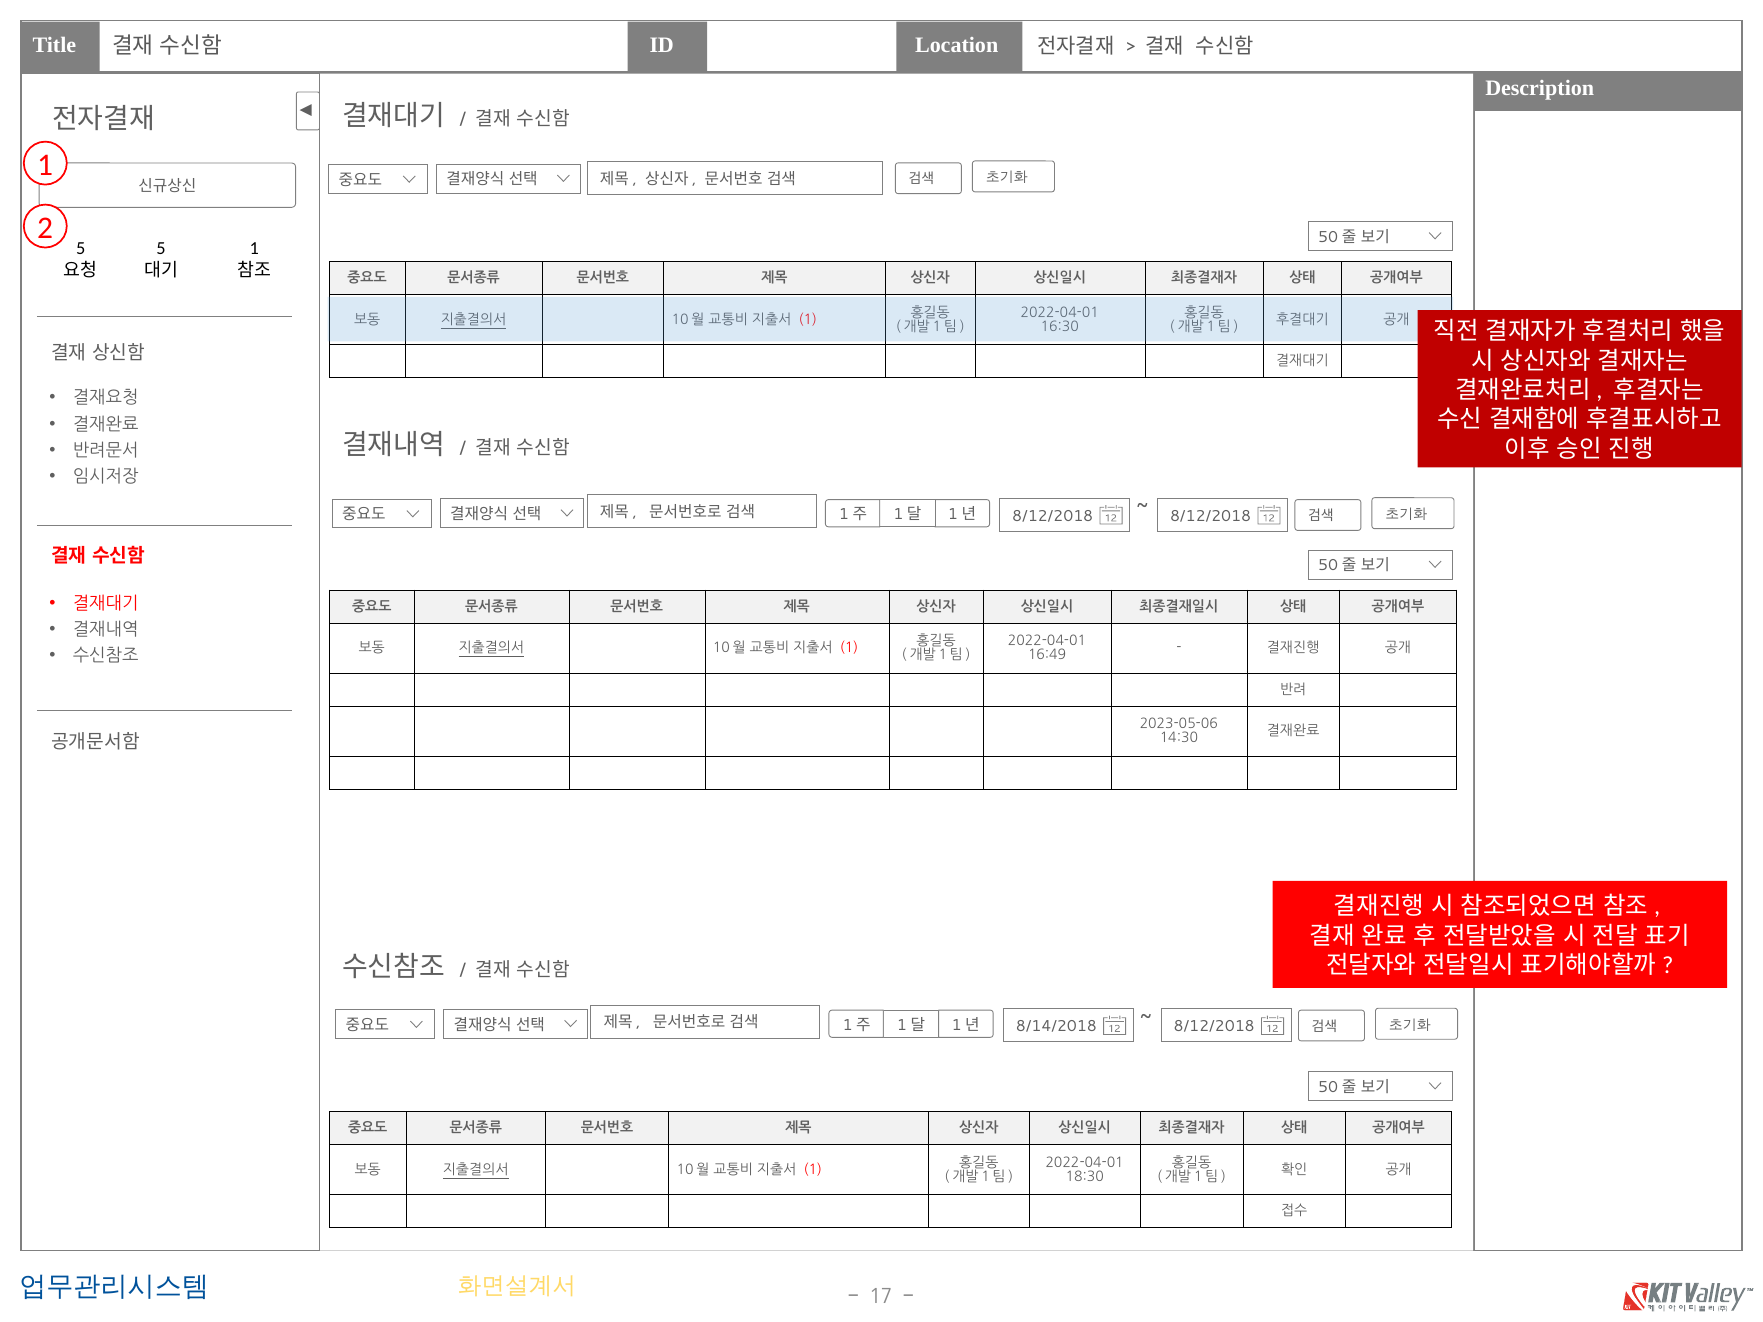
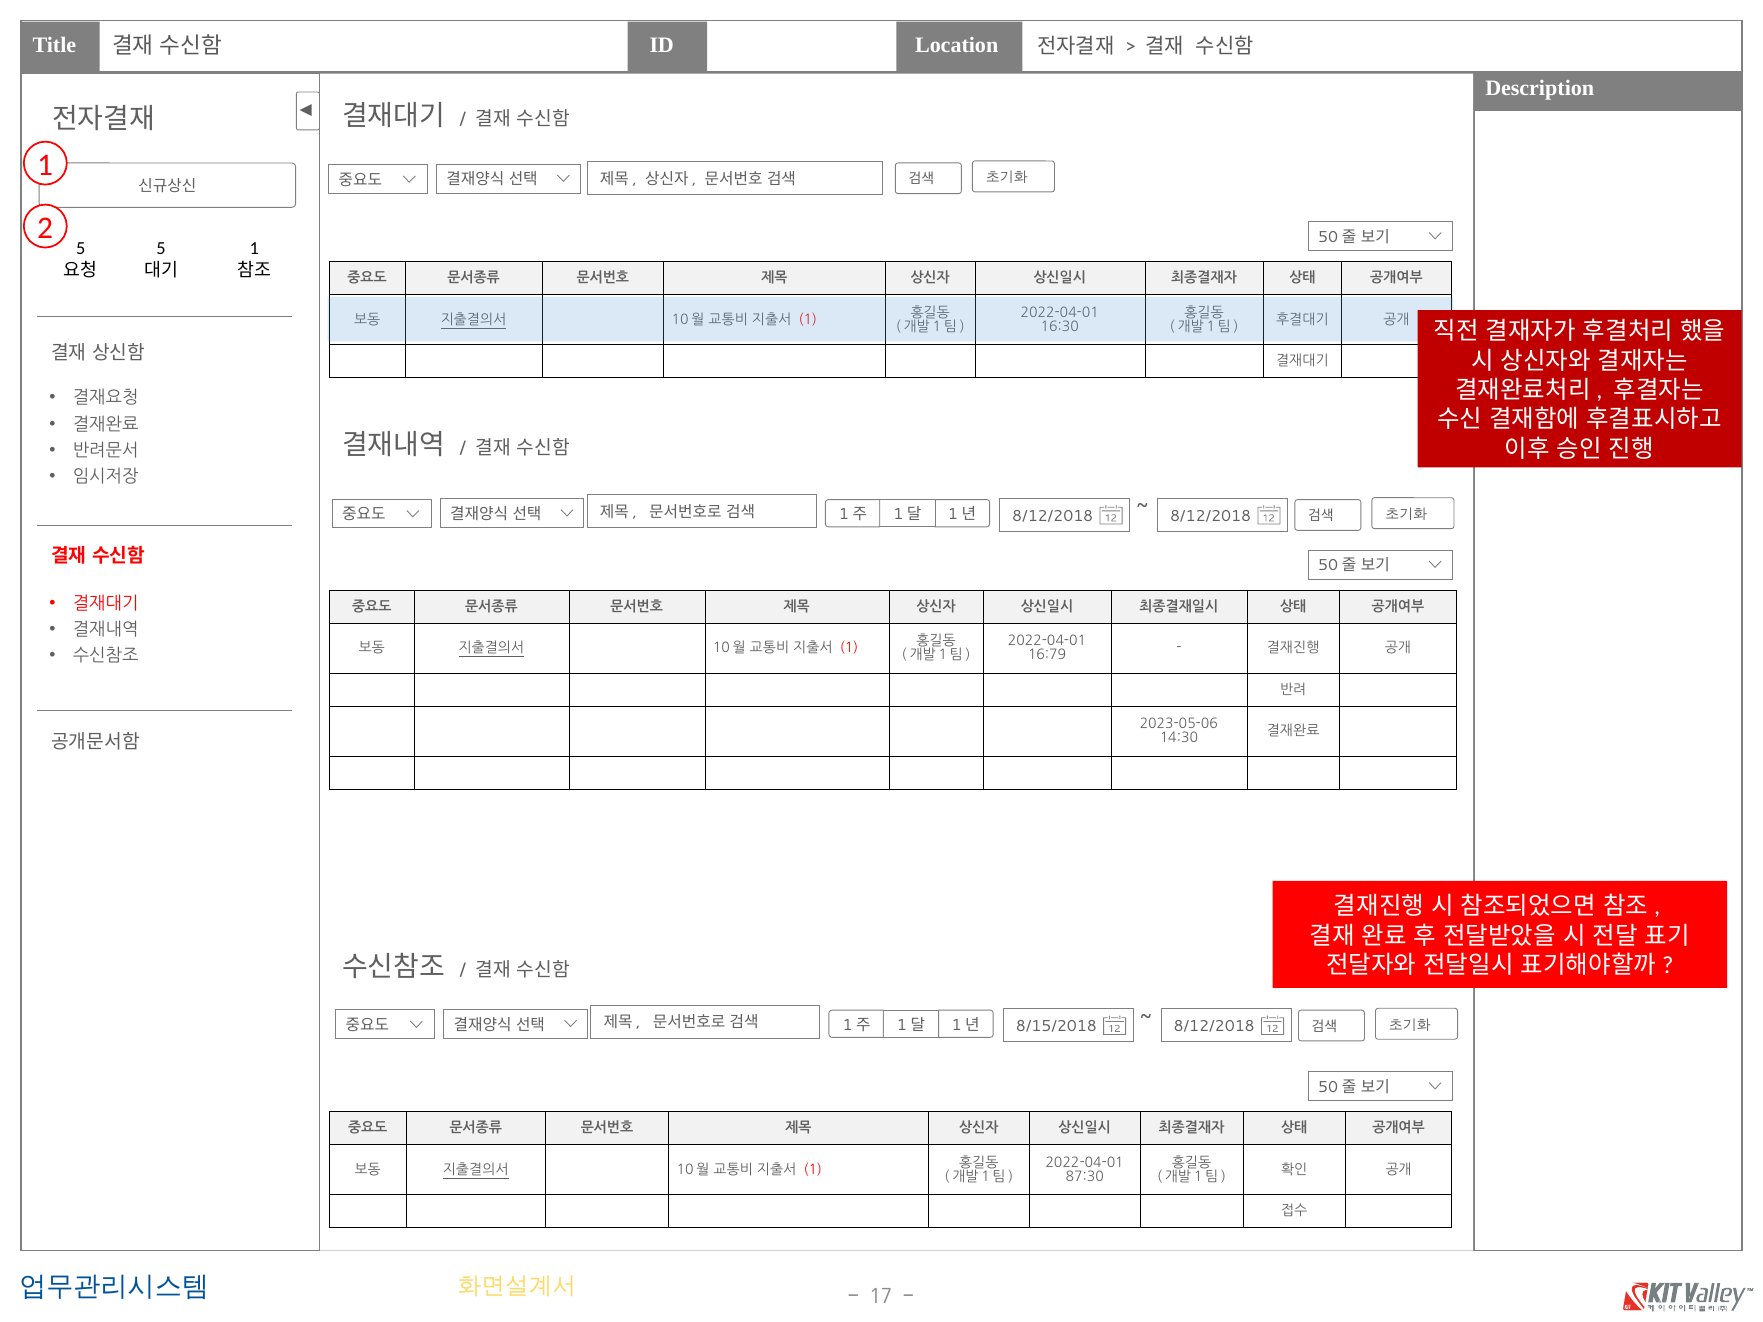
16:49: 16:49 -> 16:79 (1047, 655)
8/14/2018: 8/14/2018 -> 8/15/2018 (1056, 1027)
18:30: 18:30 -> 87:30 (1085, 1177)
